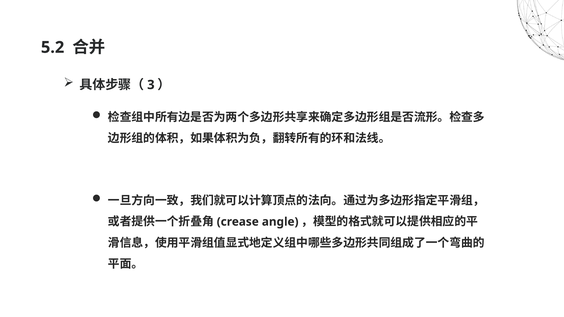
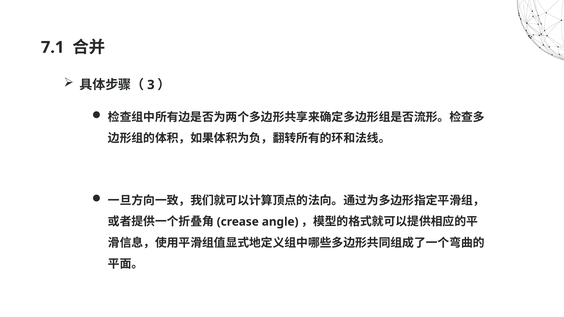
5.2: 5.2 -> 7.1 (53, 47)
